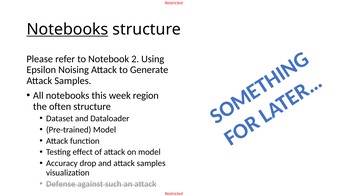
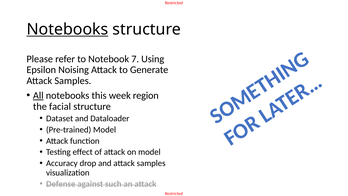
2: 2 -> 7 (135, 59)
All underline: none -> present (38, 95)
often: often -> facial (60, 106)
